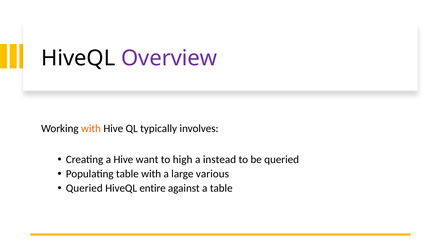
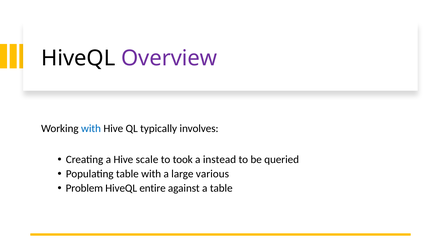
with colour: orange -> blue (91, 129)
want: want -> scale (147, 160)
high: high -> took (183, 160)
Queried: Queried -> Problem (84, 188)
